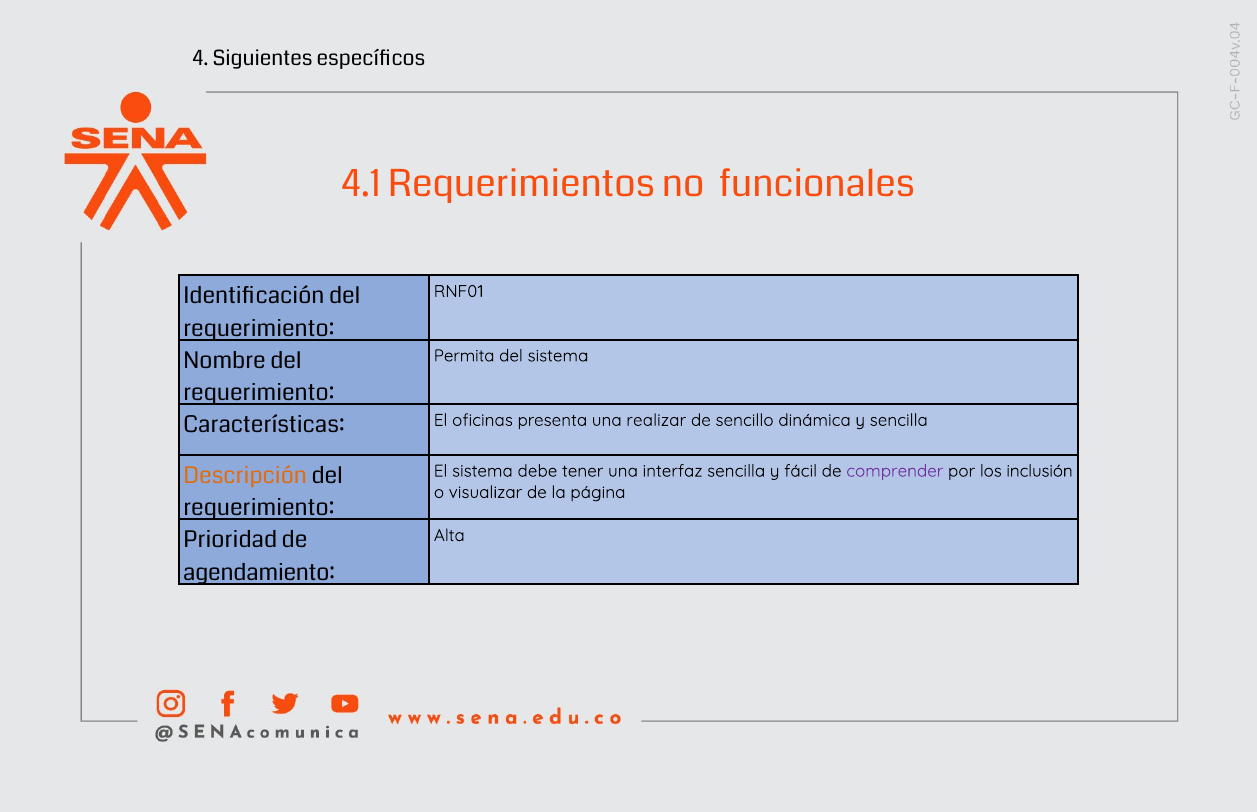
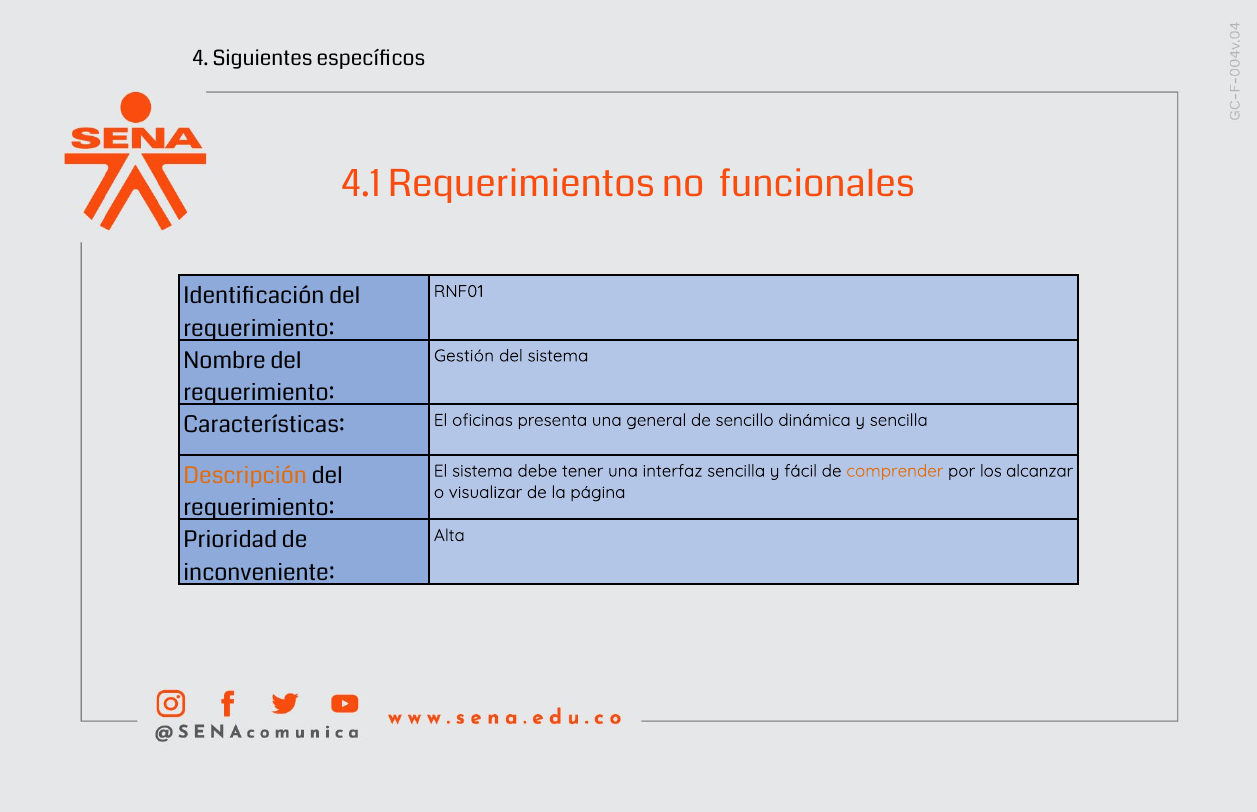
Permita: Permita -> Gestión (464, 356)
realizar: realizar -> general (656, 420)
comprender colour: purple -> orange (895, 471)
inclusión: inclusión -> alcanzar (1040, 471)
agendamiento: agendamiento -> inconveniente (259, 573)
